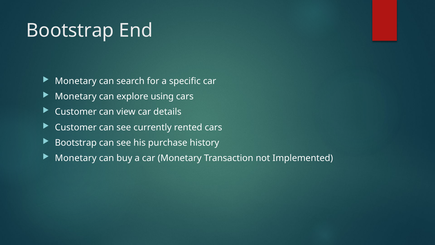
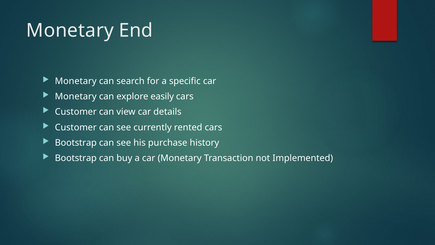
Bootstrap: Bootstrap -> Monetary (70, 31)
using: using -> easily (162, 96)
Monetary: Monetary -> Bootstrap (76, 158)
